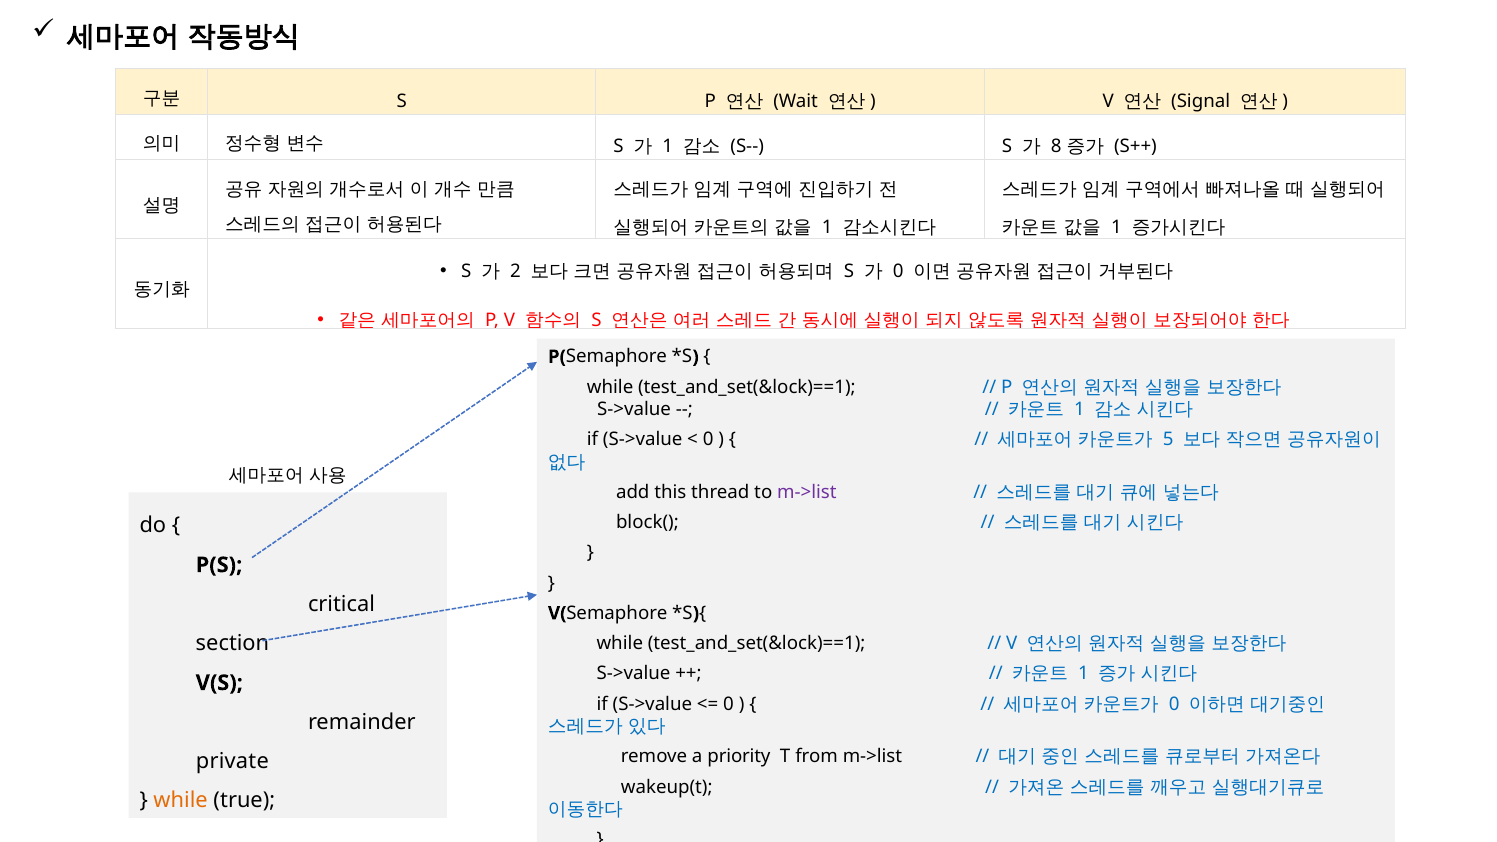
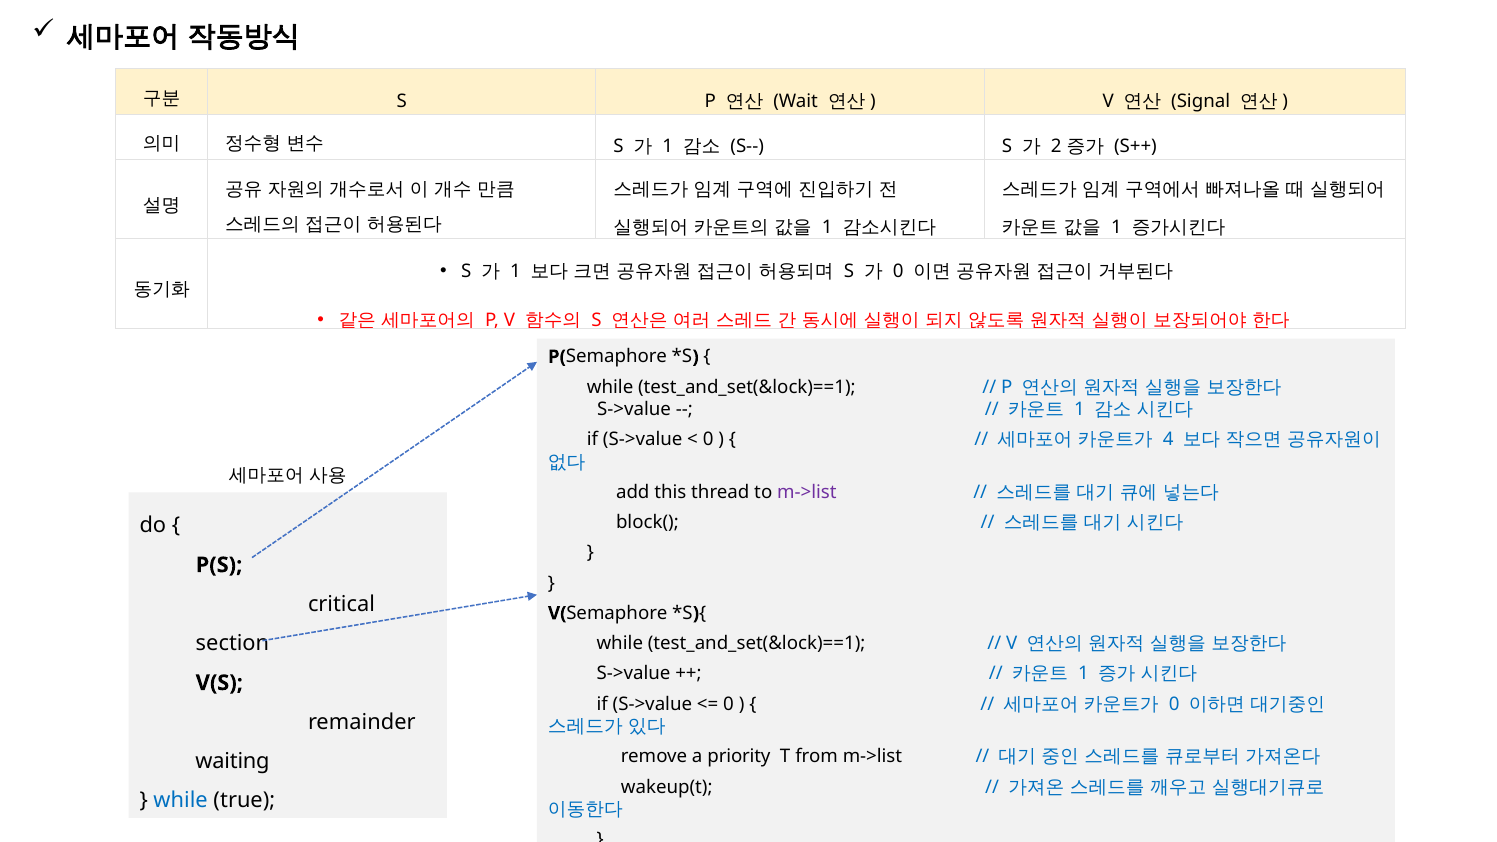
8: 8 -> 2 (1056, 147)
2: 2 -> 1 (515, 271)
5: 5 -> 4 (1168, 440)
private: private -> waiting (233, 762)
while colour: orange -> blue (181, 801)
